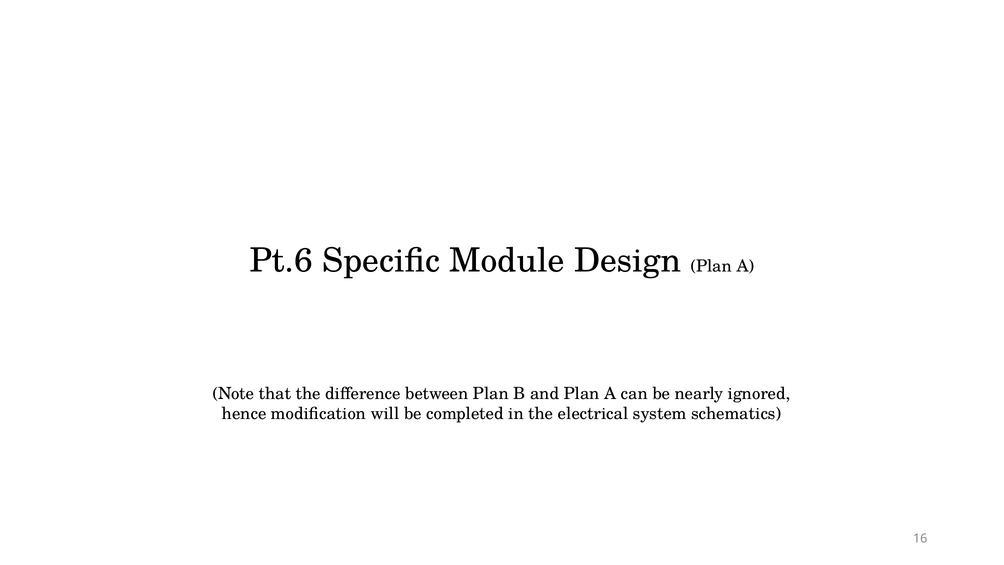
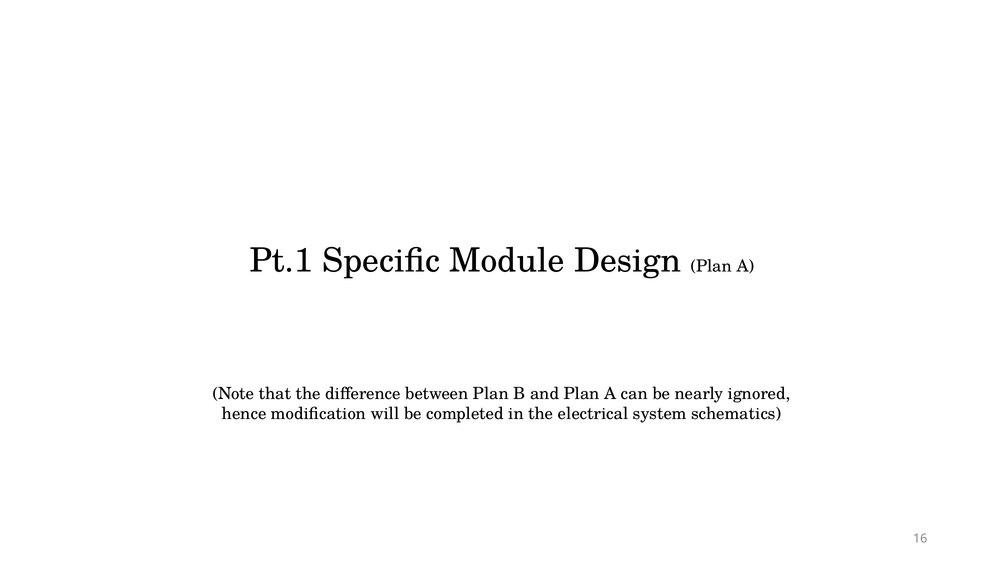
Pt.6: Pt.6 -> Pt.1 (281, 260)
